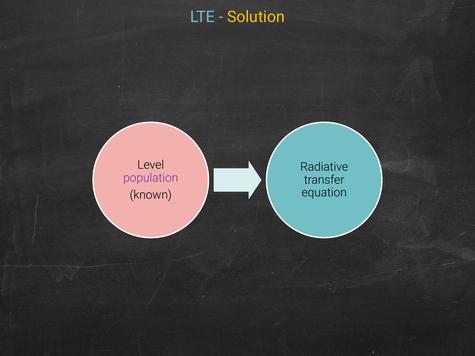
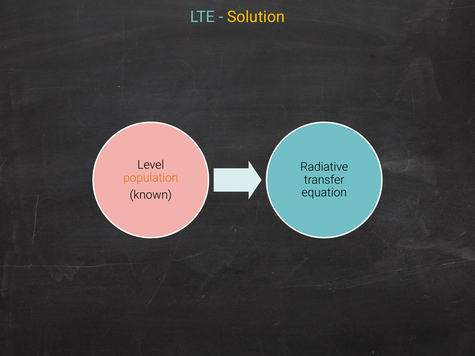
population colour: purple -> orange (151, 178)
